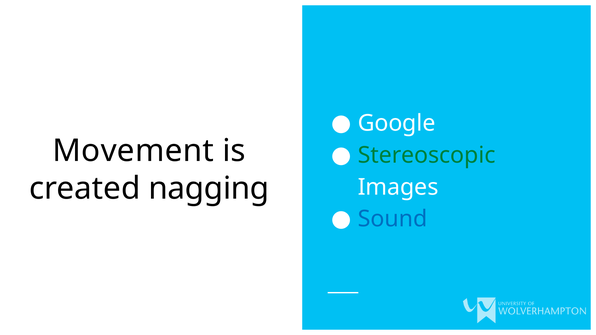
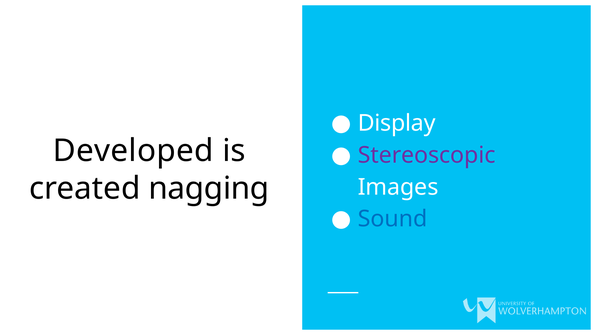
Google: Google -> Display (397, 123)
Movement: Movement -> Developed (133, 151)
Stereoscopic colour: green -> purple (427, 155)
